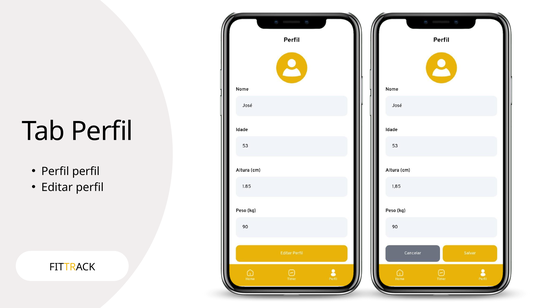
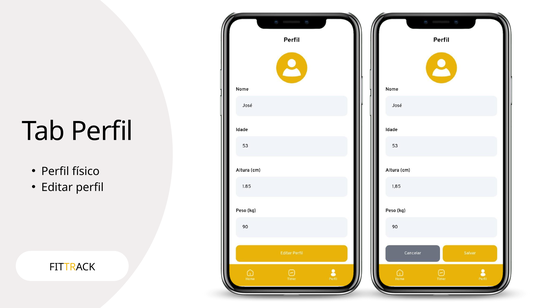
Perfil perfil: perfil -> físico (86, 172)
